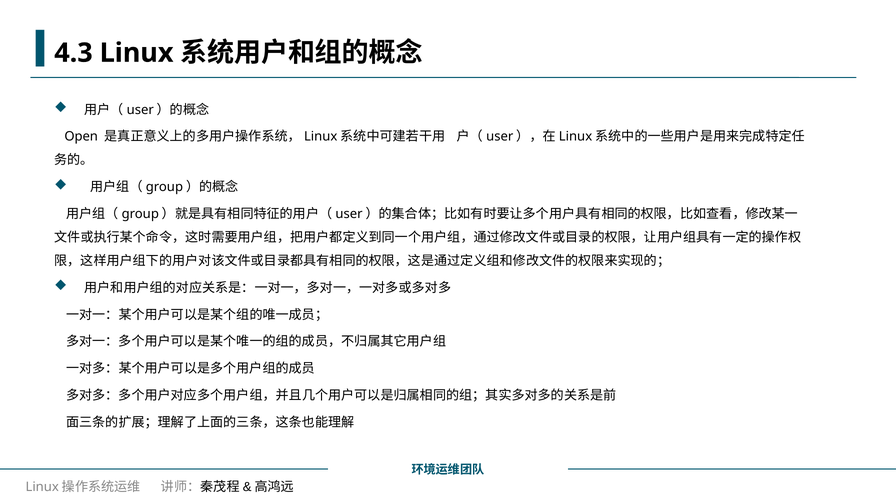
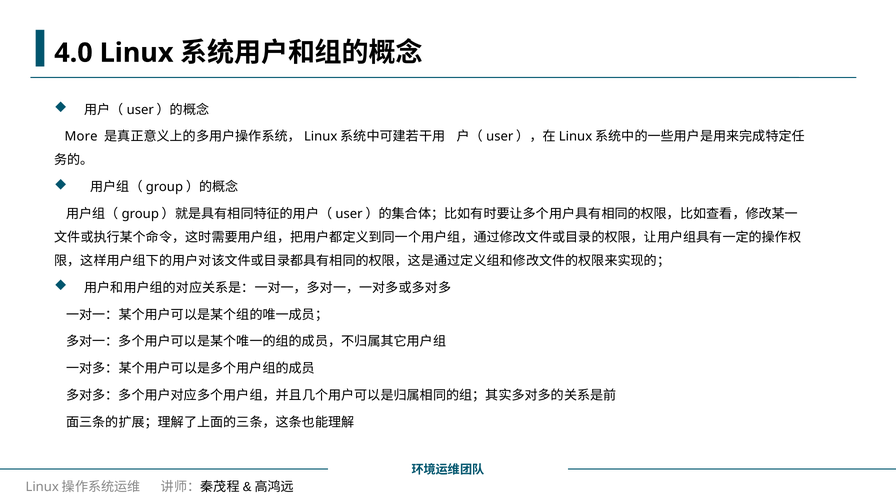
4.3: 4.3 -> 4.0 (73, 53)
Open: Open -> More (81, 137)
